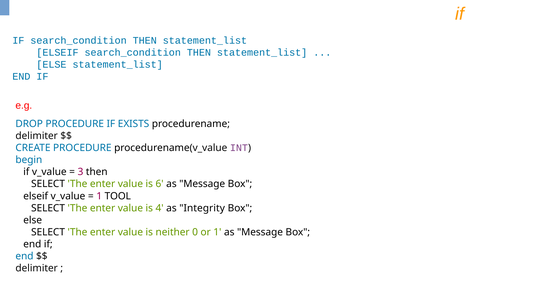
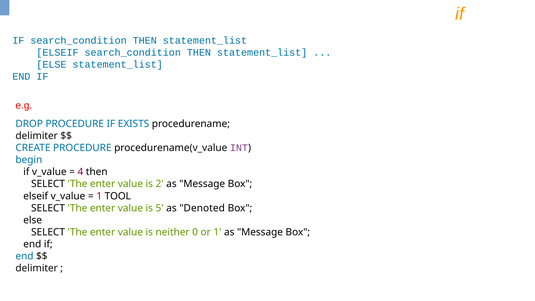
3: 3 -> 4 (80, 172)
6: 6 -> 2 (160, 184)
4: 4 -> 5 (160, 208)
Integrity: Integrity -> Denoted (202, 208)
